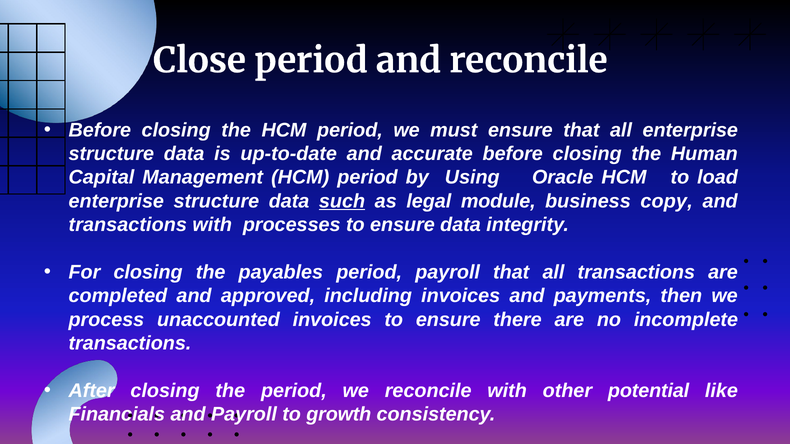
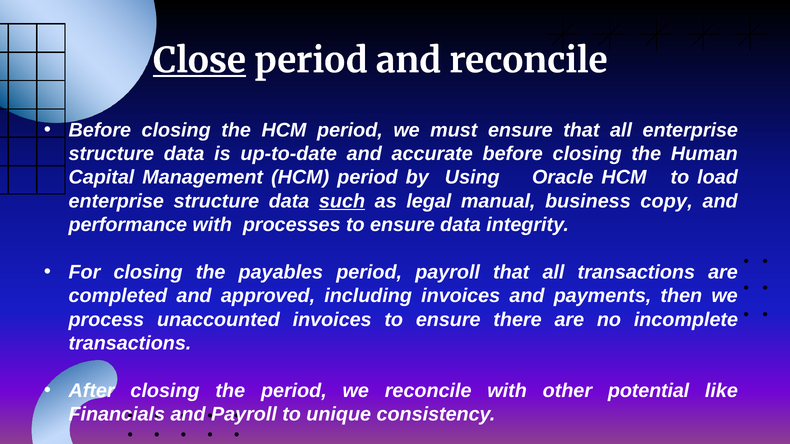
Close underline: none -> present (200, 61)
module: module -> manual (498, 201)
transactions: transactions -> performance (128, 225)
growth: growth -> unique (339, 415)
